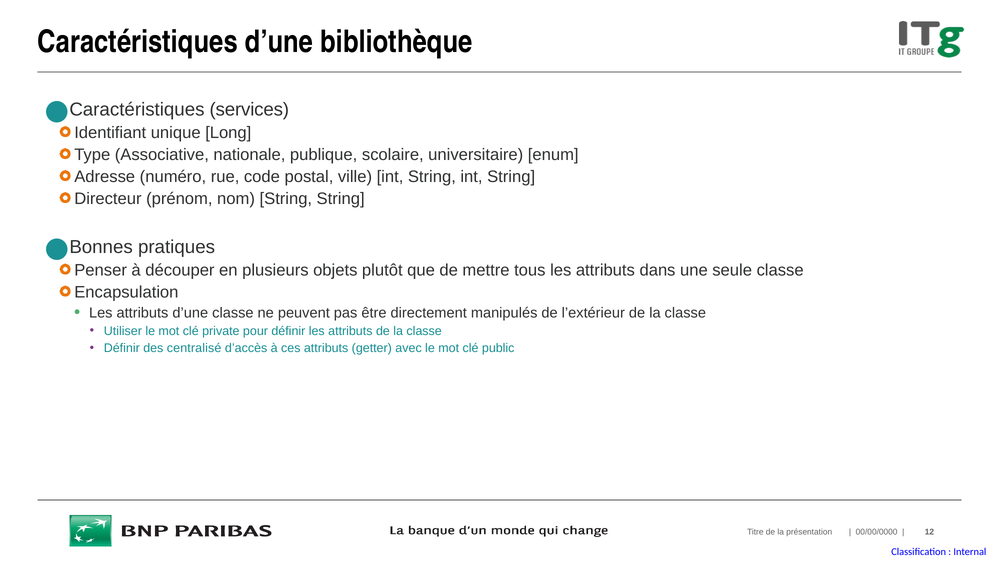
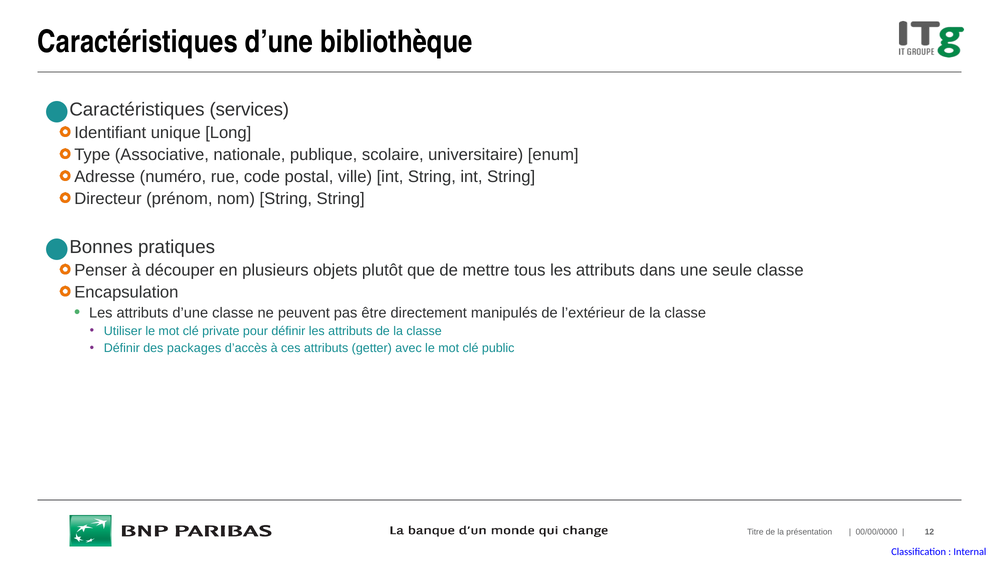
centralisé: centralisé -> packages (194, 348)
